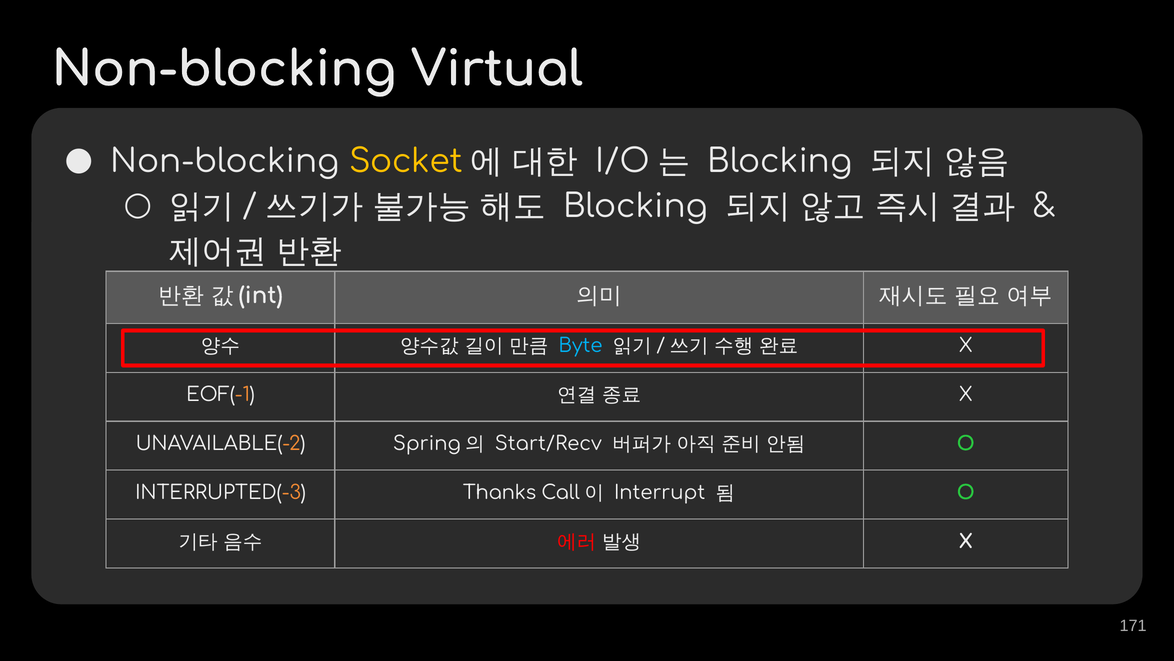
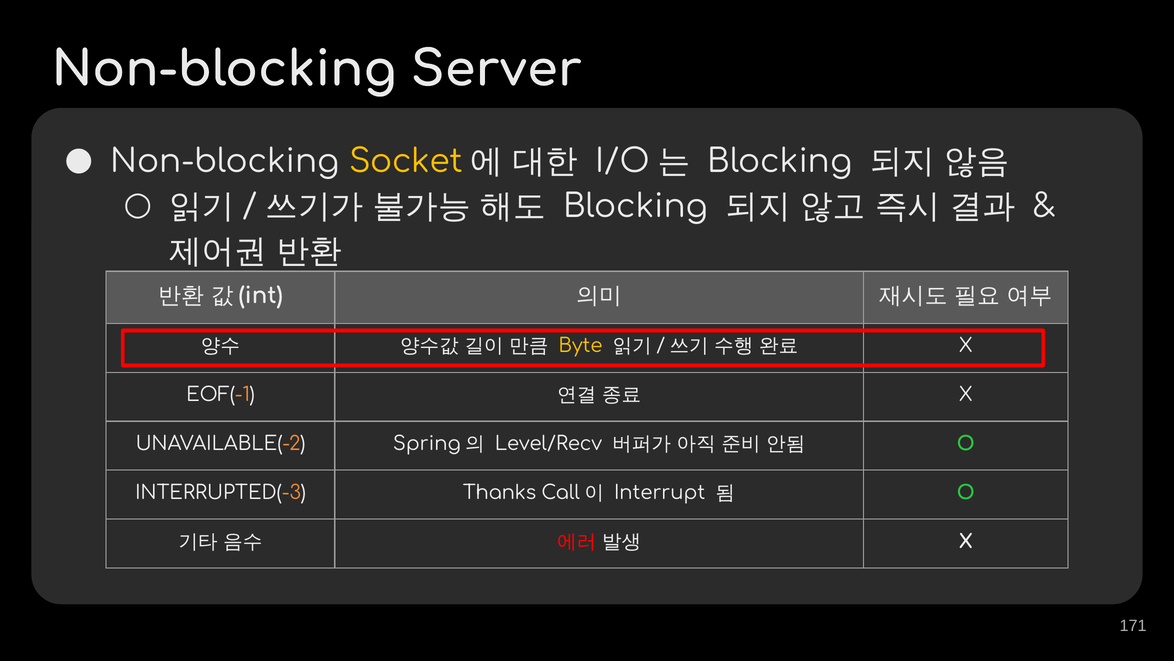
Virtual: Virtual -> Server (496, 69)
Byte colour: light blue -> yellow (580, 346)
Start/Recv: Start/Recv -> Level/Recv (548, 443)
